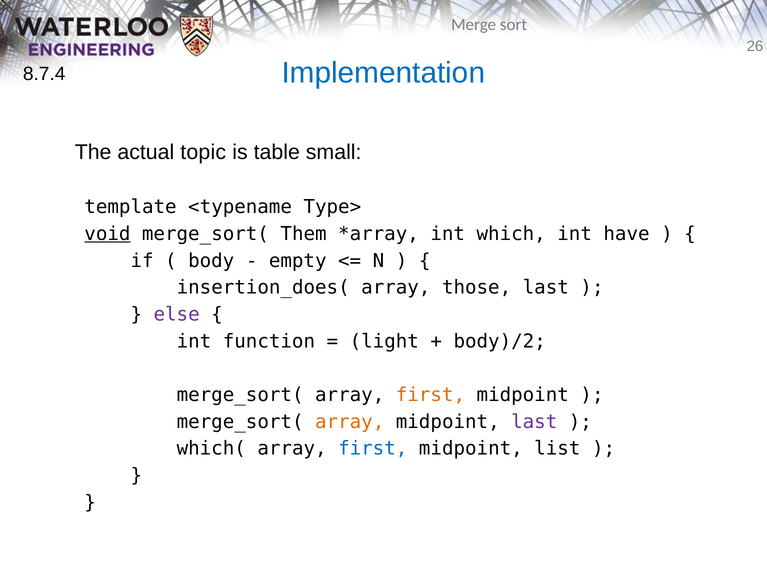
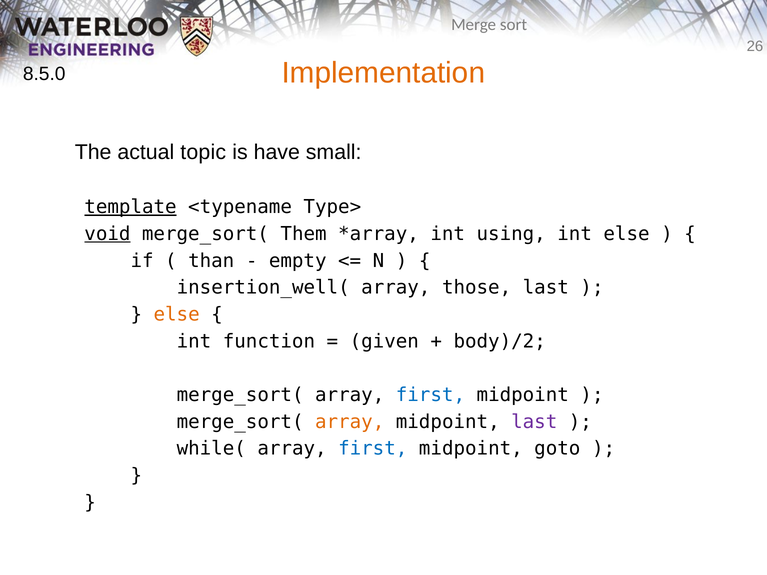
Implementation colour: blue -> orange (383, 73)
8.7.4: 8.7.4 -> 8.5.0 (44, 74)
table: table -> have (277, 152)
template underline: none -> present (131, 207)
which: which -> using (511, 234)
int have: have -> else (627, 234)
body: body -> than (211, 261)
insertion_does(: insertion_does( -> insertion_well( (263, 288)
else colour: purple -> orange (177, 315)
light: light -> given (384, 341)
first colour: orange -> blue (430, 395)
which(: which( -> while( (211, 449)
list: list -> goto (557, 449)
